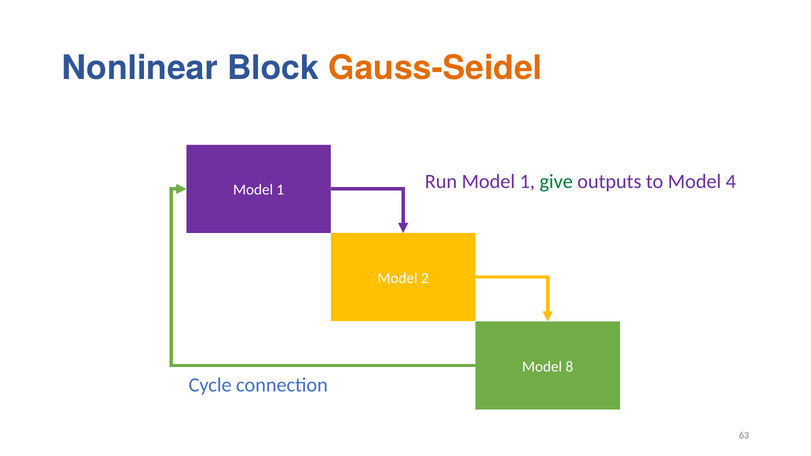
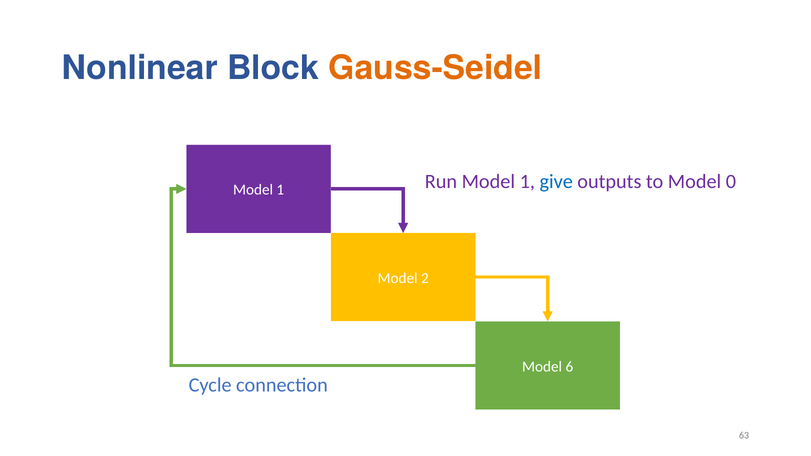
give colour: green -> blue (556, 181)
4: 4 -> 0 (731, 181)
8: 8 -> 6 (569, 367)
